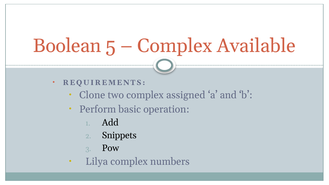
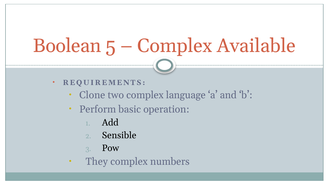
assigned: assigned -> language (186, 95)
Snippets: Snippets -> Sensible (119, 135)
Lilya: Lilya -> They (97, 162)
